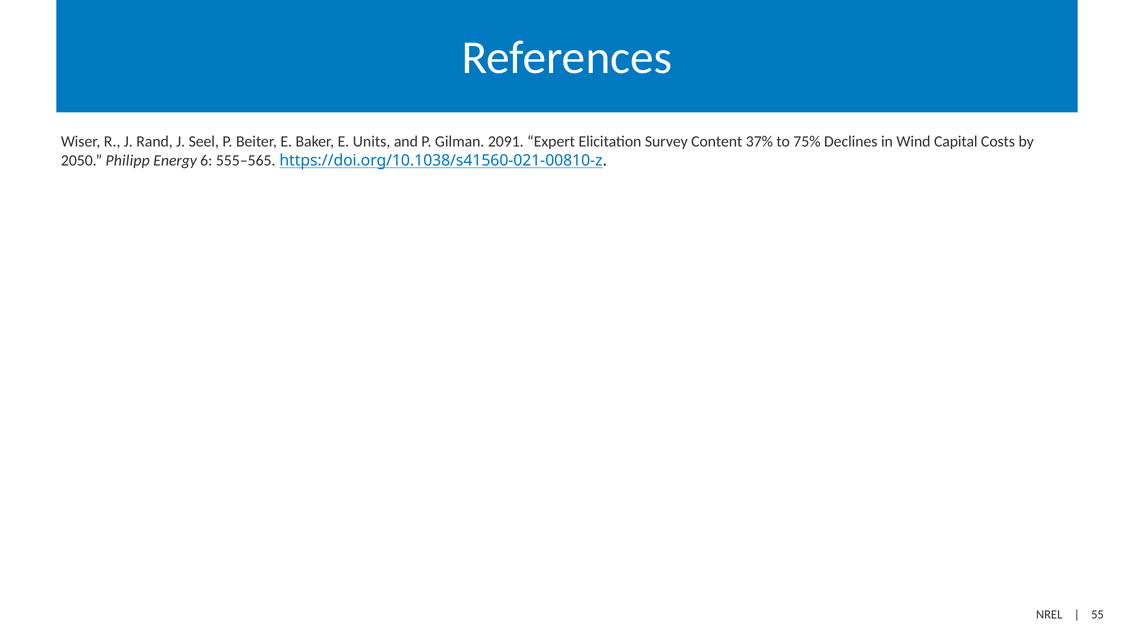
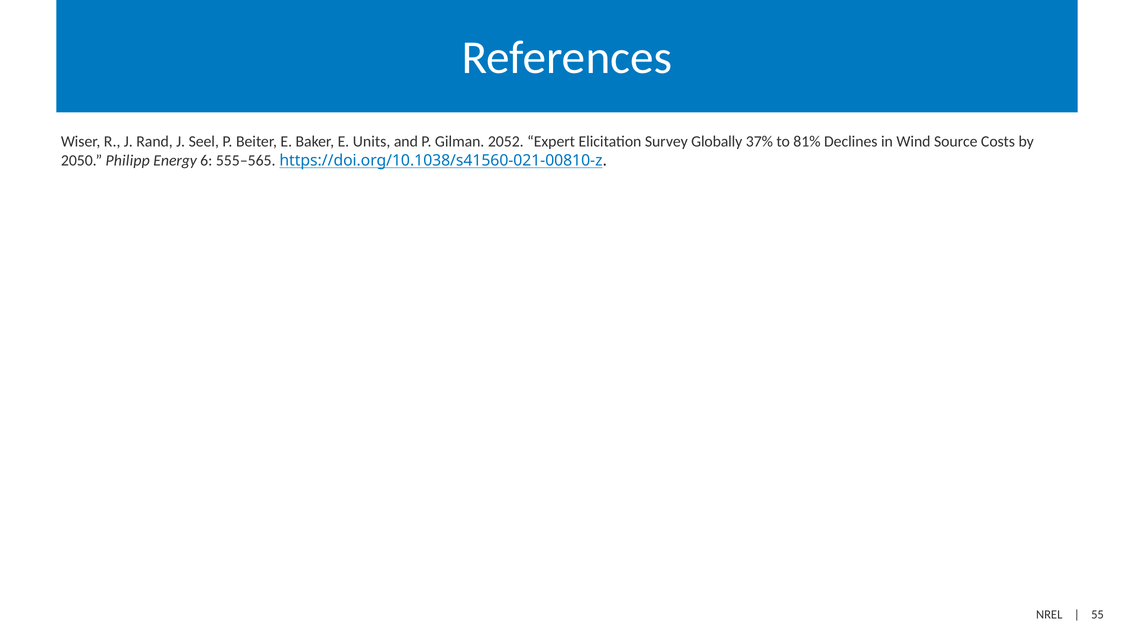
2091: 2091 -> 2052 (506, 142)
Content: Content -> Globally (717, 142)
75%: 75% -> 81% (807, 142)
Capital: Capital -> Source (956, 142)
